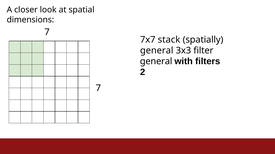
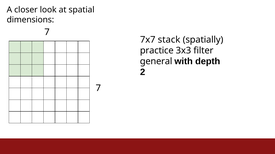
general: general -> practice (157, 51)
filters: filters -> depth (208, 62)
